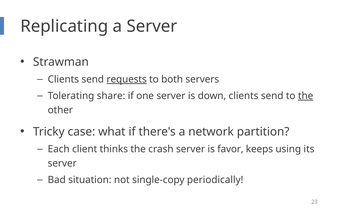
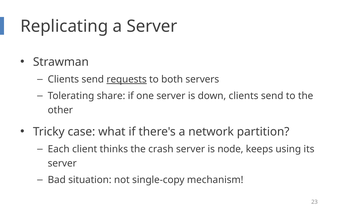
the underline: present -> none (306, 96)
favor: favor -> node (230, 149)
periodically: periodically -> mechanism (215, 179)
